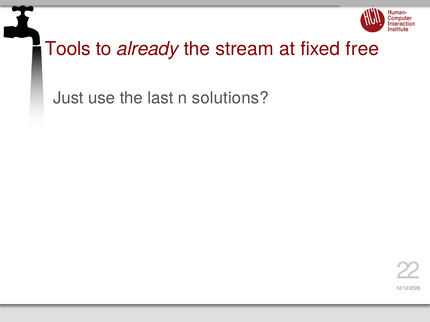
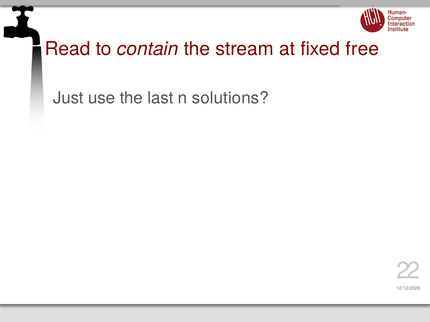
Tools: Tools -> Read (68, 49)
already: already -> contain (148, 49)
